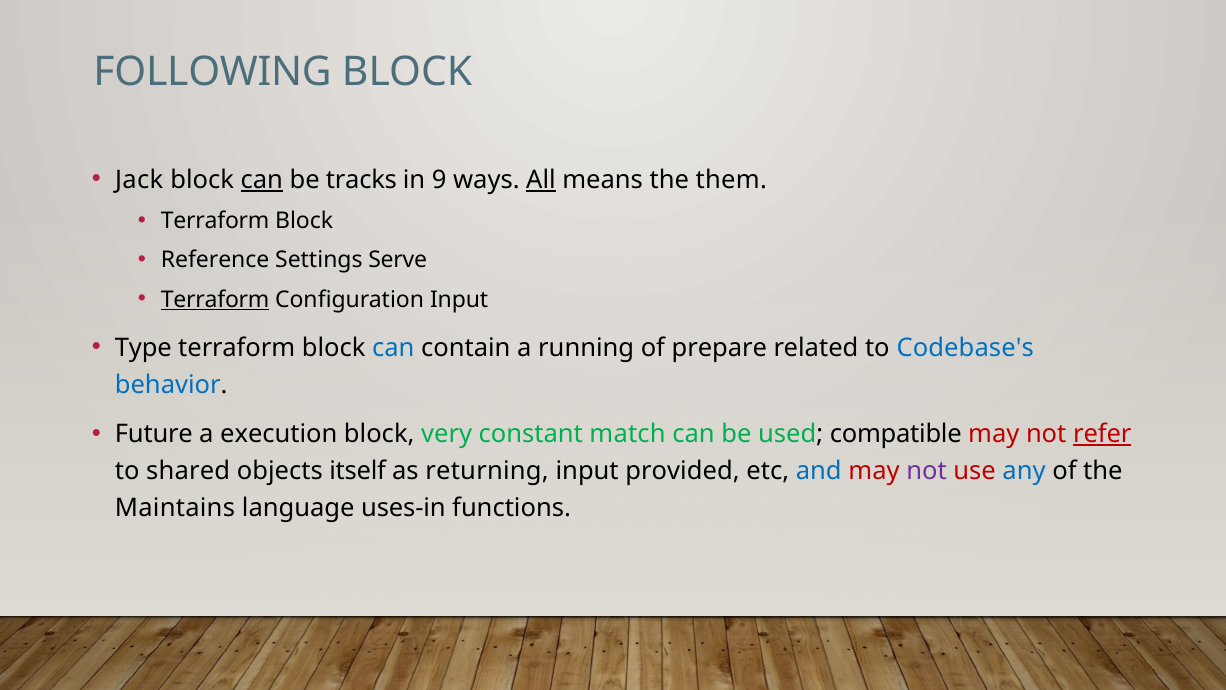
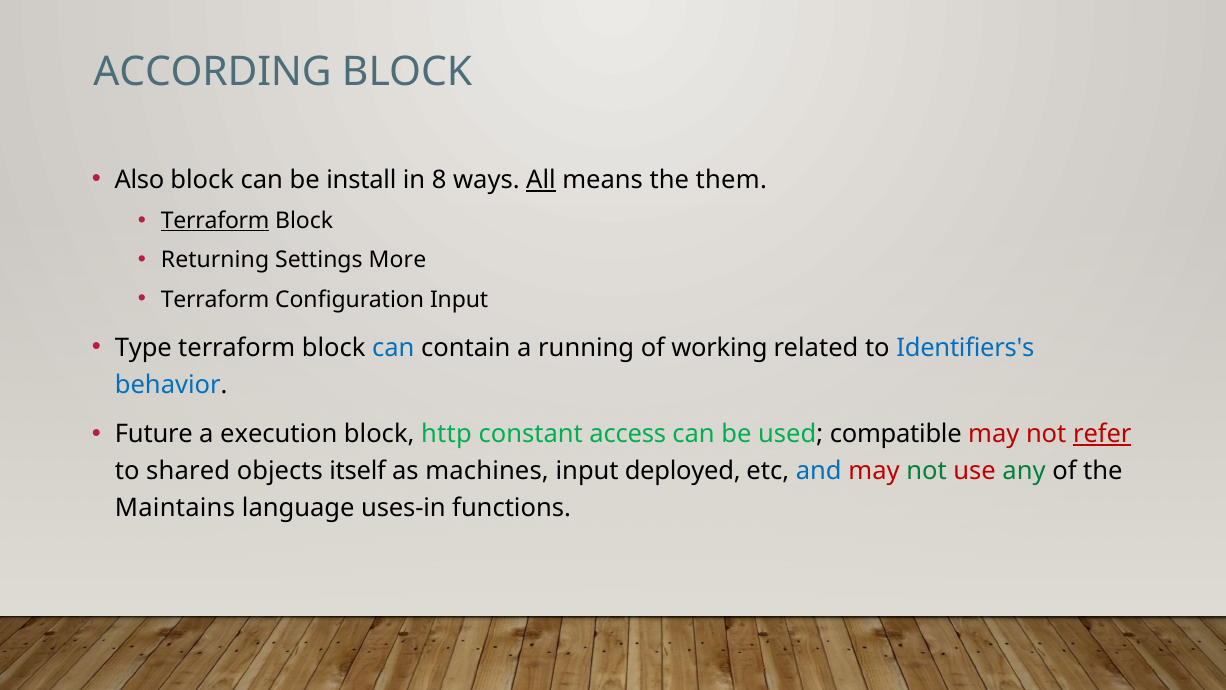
FOLLOWING: FOLLOWING -> ACCORDING (213, 72)
Jack: Jack -> Also (139, 180)
can underline: present -> none (262, 180)
tracks: tracks -> install (361, 180)
9: 9 -> 8 (439, 180)
Terraform underline: none -> present (215, 221)
Reference: Reference -> Returning (215, 260)
Serve: Serve -> More (397, 260)
Terraform underline: present -> none (215, 299)
prepare: prepare -> working (719, 348)
Codebase's: Codebase's -> Identifiers's (965, 348)
very: very -> http (446, 434)
match: match -> access (628, 434)
returning: returning -> machines (487, 471)
provided: provided -> deployed (683, 471)
not colour: purple -> green (927, 471)
any colour: blue -> green (1024, 471)
